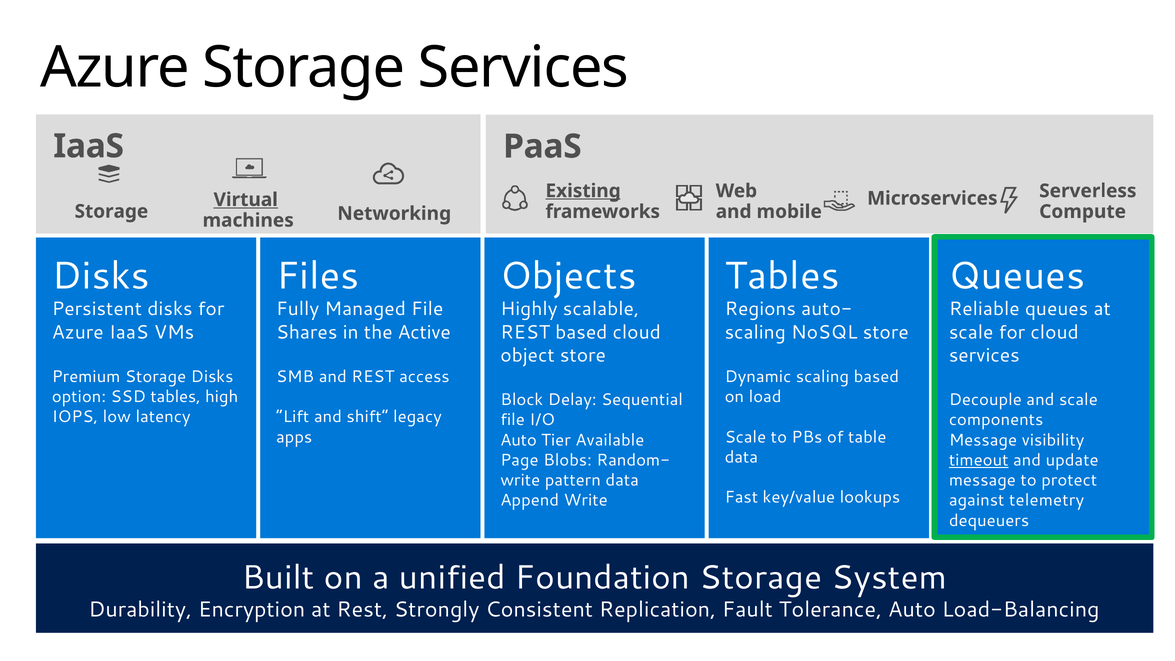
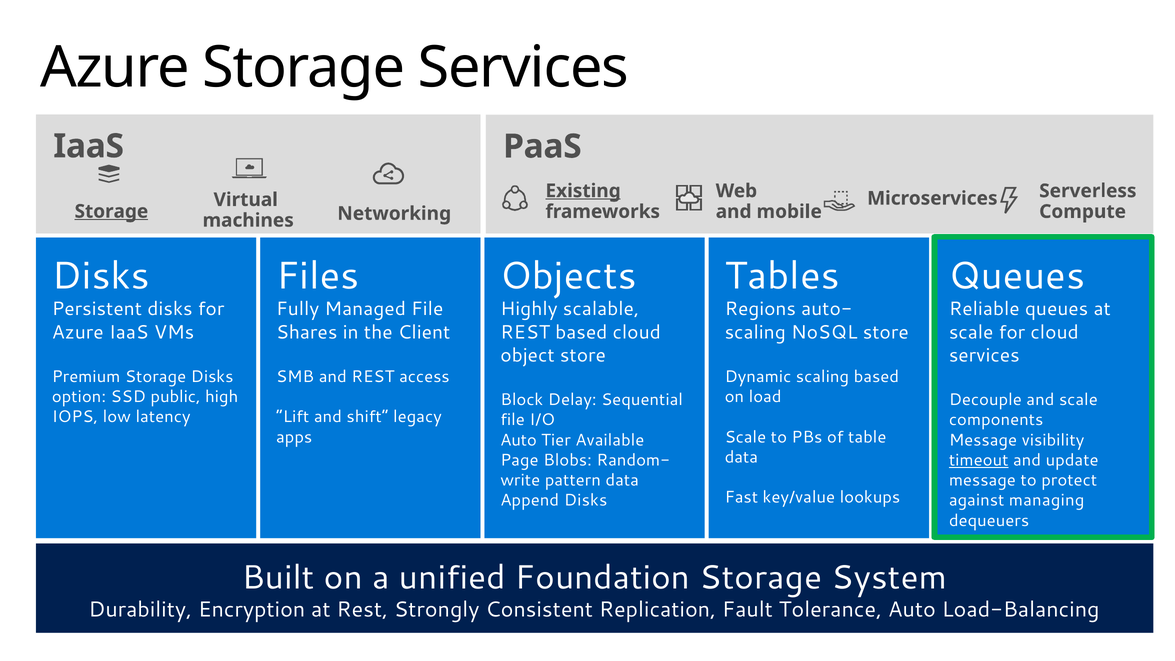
Virtual underline: present -> none (246, 200)
Storage underline: none -> present (111, 211)
Active: Active -> Client (424, 332)
SSD tables: tables -> public (176, 397)
Append Write: Write -> Disks (586, 500)
telemetry: telemetry -> managing (1047, 500)
